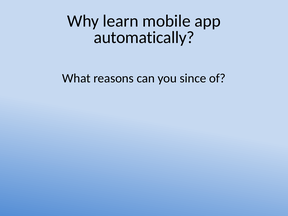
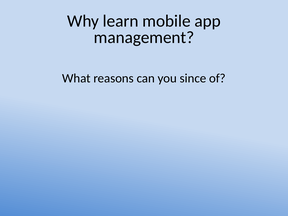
automatically: automatically -> management (144, 37)
